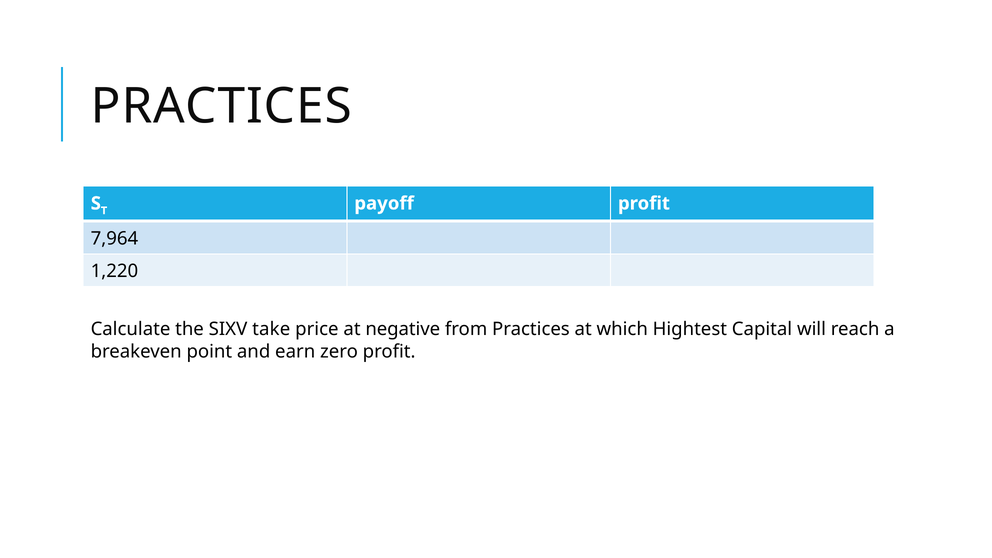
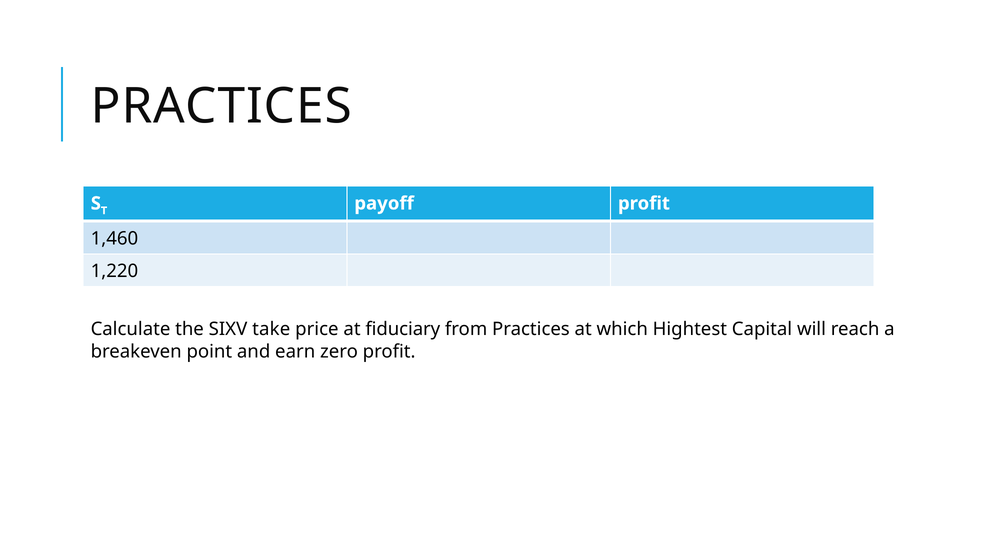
7,964: 7,964 -> 1,460 (114, 238)
negative: negative -> fiduciary (403, 329)
